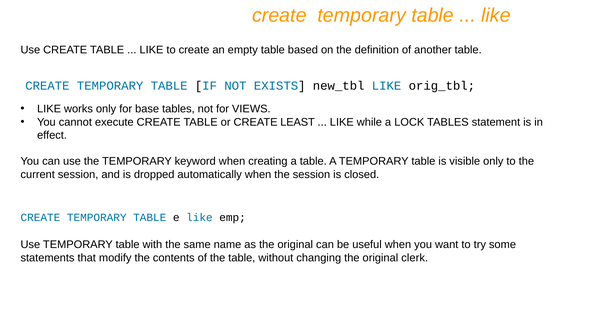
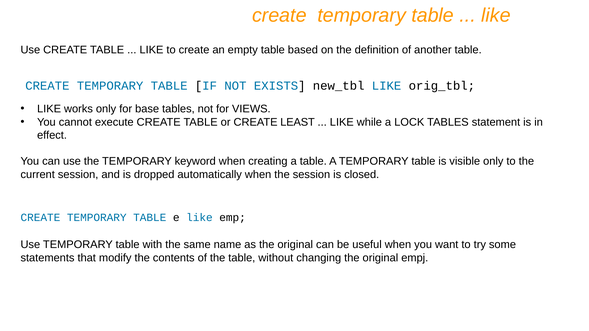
clerk: clerk -> empj (415, 258)
